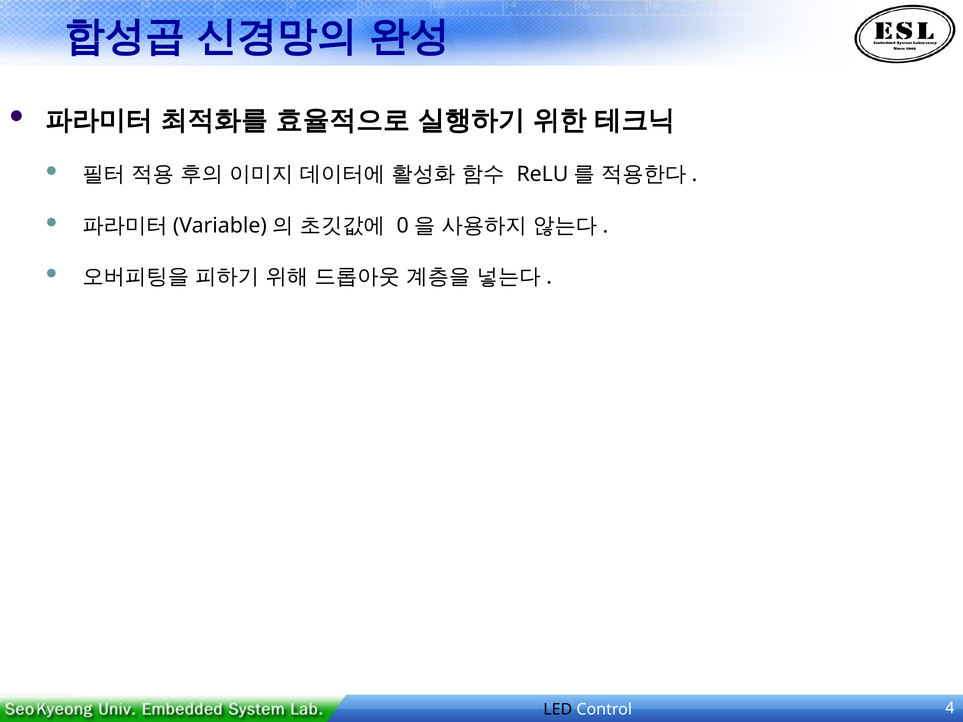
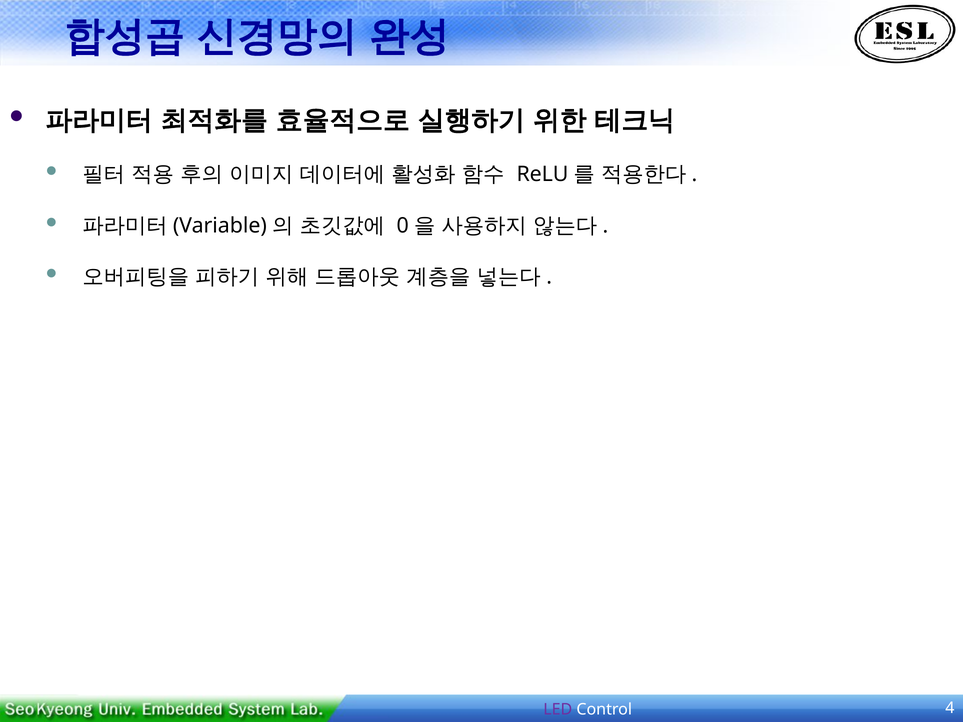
LED colour: black -> purple (558, 710)
